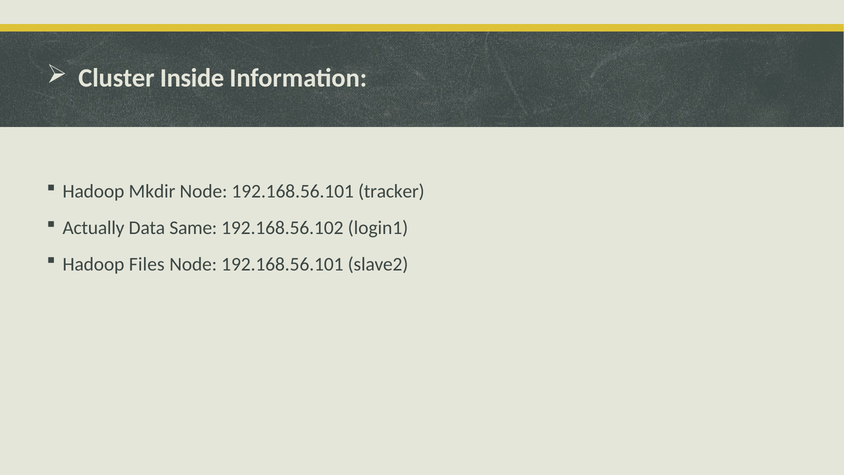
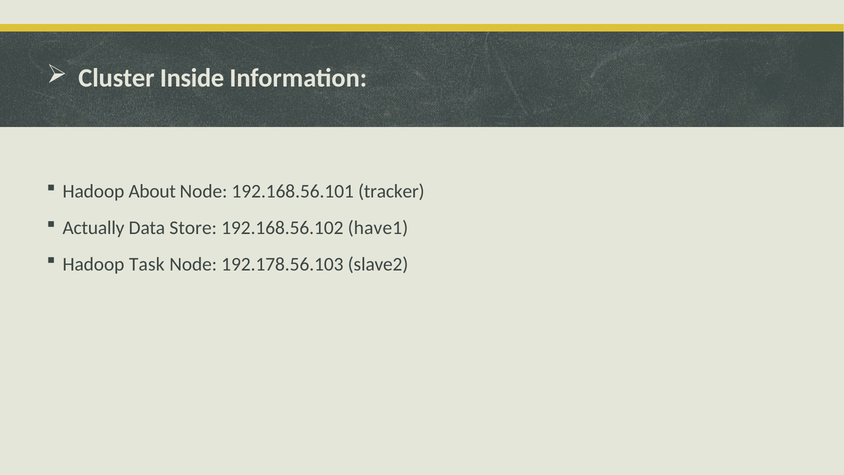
Mkdir: Mkdir -> About (152, 191)
Same: Same -> Store (193, 228)
login1: login1 -> have1 (378, 228)
Files: Files -> Task (147, 264)
192.168.56.101: 192.168.56.101 -> 192.178.56.103 (282, 264)
